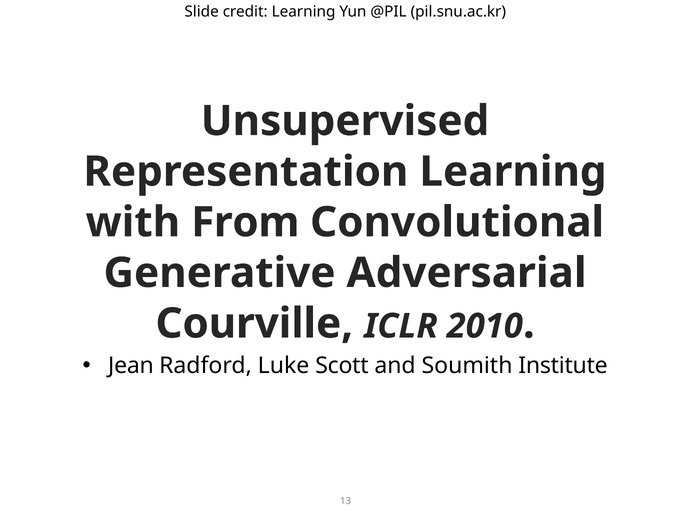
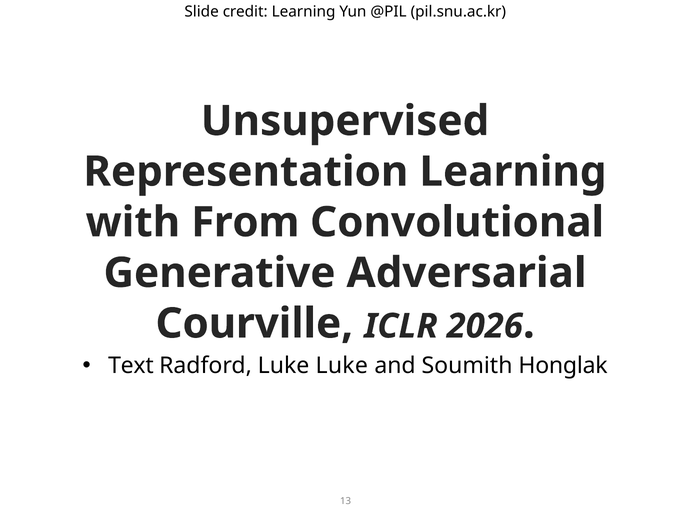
2010: 2010 -> 2026 (485, 326)
Jean: Jean -> Text (131, 366)
Luke Scott: Scott -> Luke (342, 366)
Institute: Institute -> Honglak (563, 366)
